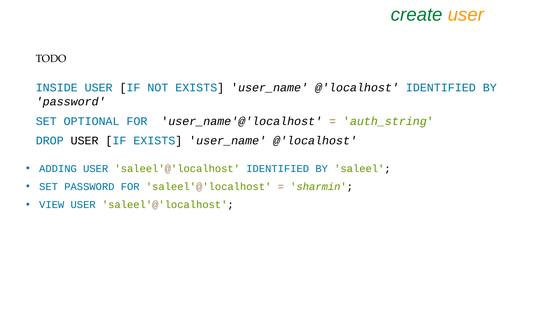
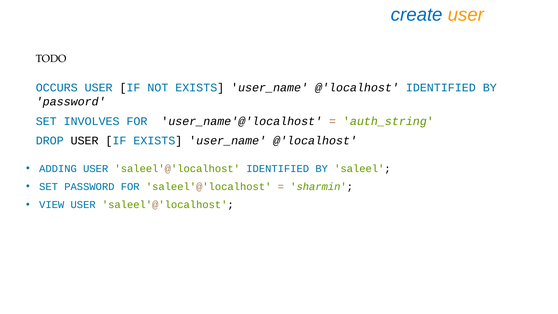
create colour: green -> blue (417, 15)
INSIDE: INSIDE -> OCCURS (57, 88)
OPTIONAL: OPTIONAL -> INVOLVES (92, 121)
